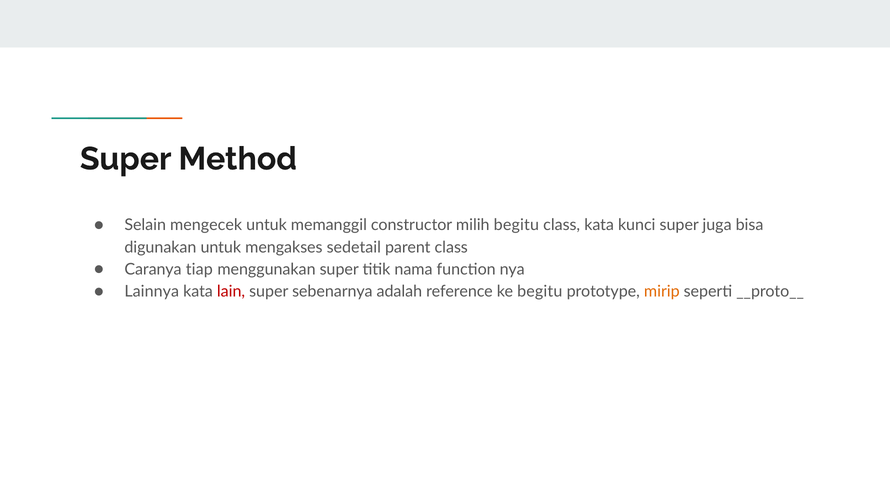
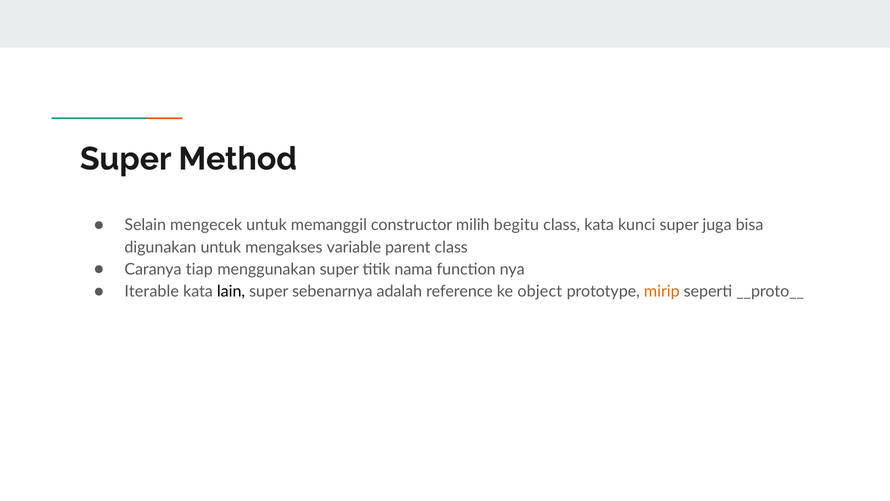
sedetail: sedetail -> variable (354, 247)
Lainnya: Lainnya -> Iterable (152, 291)
lain colour: red -> black (231, 291)
ke begitu: begitu -> object (540, 291)
